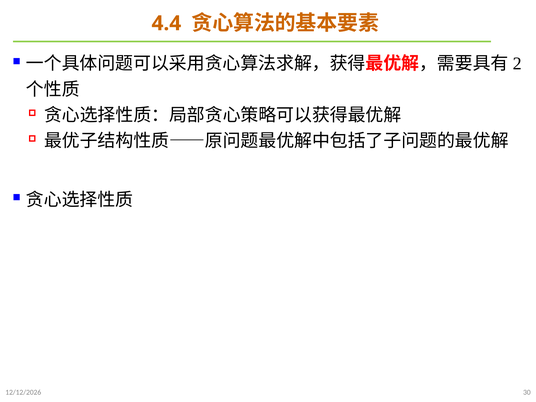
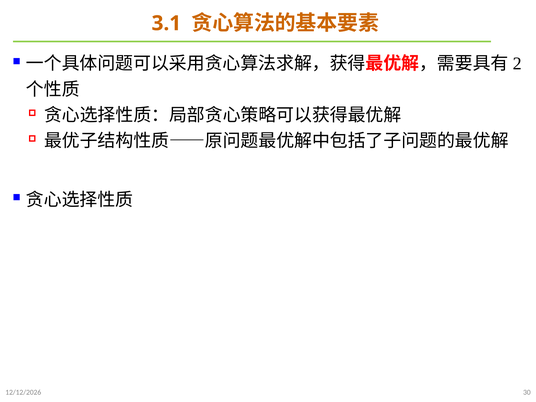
4.4: 4.4 -> 3.1 (166, 23)
